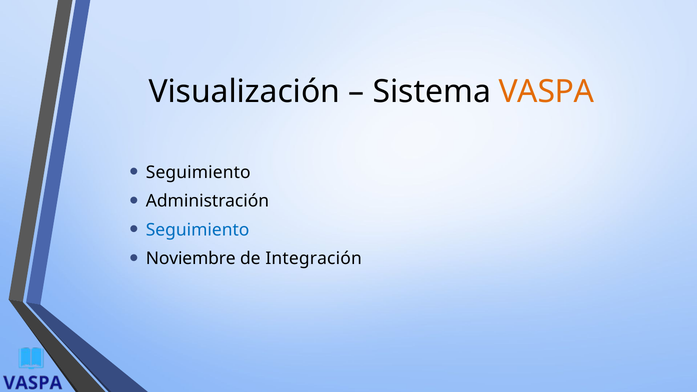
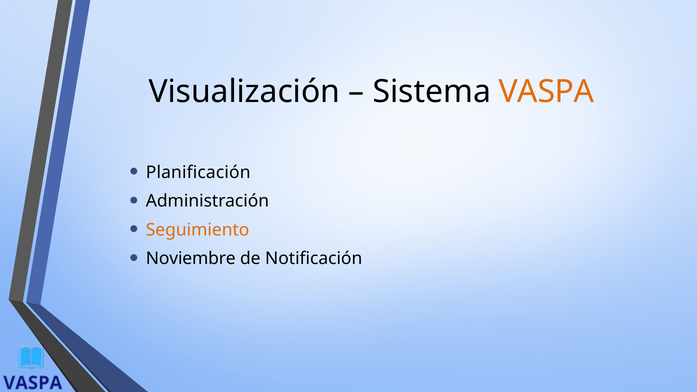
Seguimiento: Seguimiento -> Planificación (198, 172)
Seguimiento colour: blue -> orange (198, 230)
Integración: Integración -> Notificación (314, 259)
